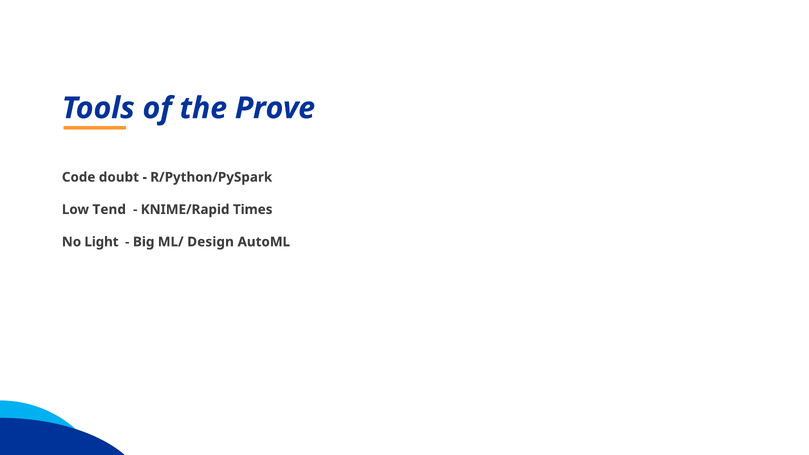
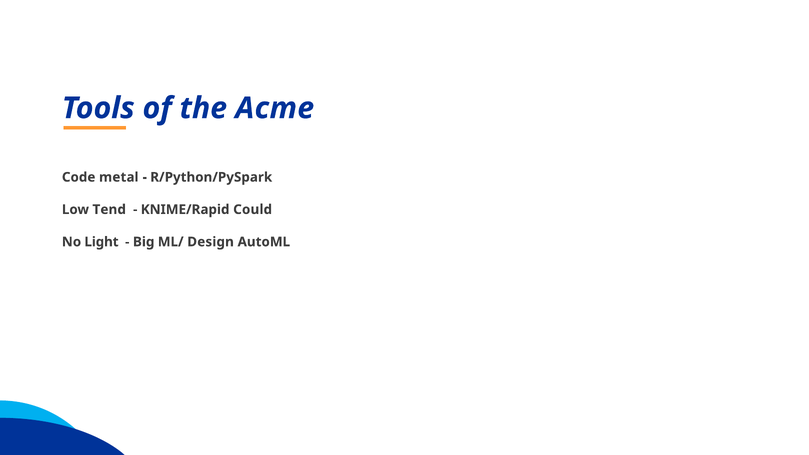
Prove: Prove -> Acme (275, 108)
doubt: doubt -> metal (119, 177)
Times: Times -> Could (253, 210)
